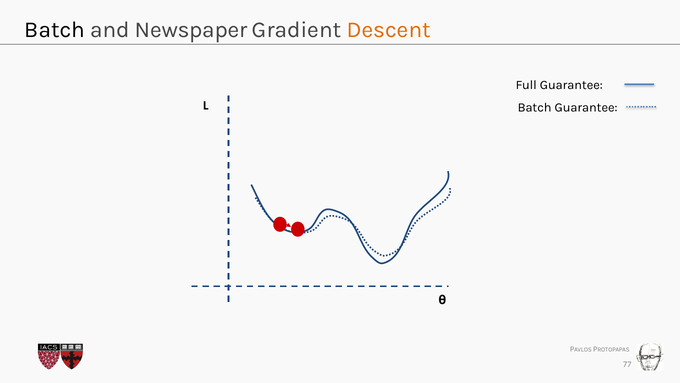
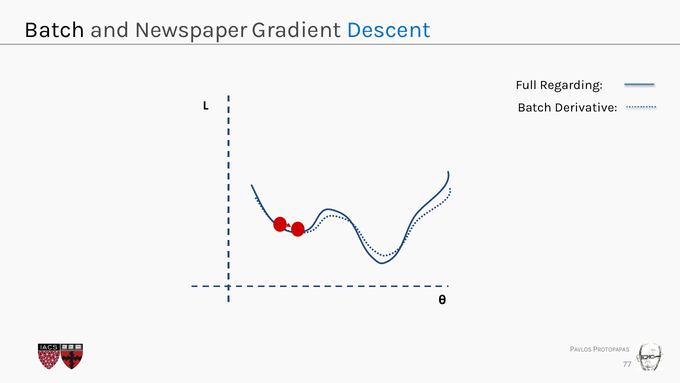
Descent colour: orange -> blue (389, 30)
Full Guarantee: Guarantee -> Regarding (571, 85)
Batch Guarantee: Guarantee -> Derivative (586, 107)
